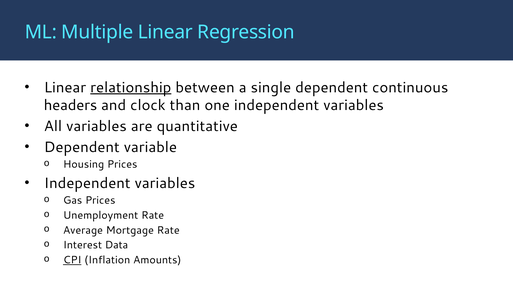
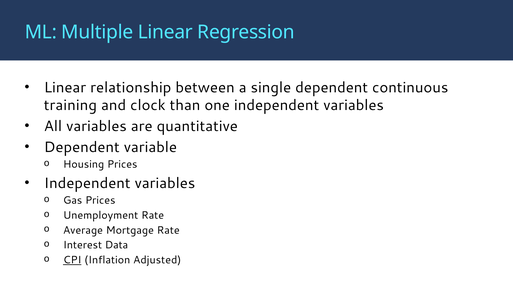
relationship underline: present -> none (131, 88)
headers: headers -> training (70, 106)
Amounts: Amounts -> Adjusted (157, 261)
